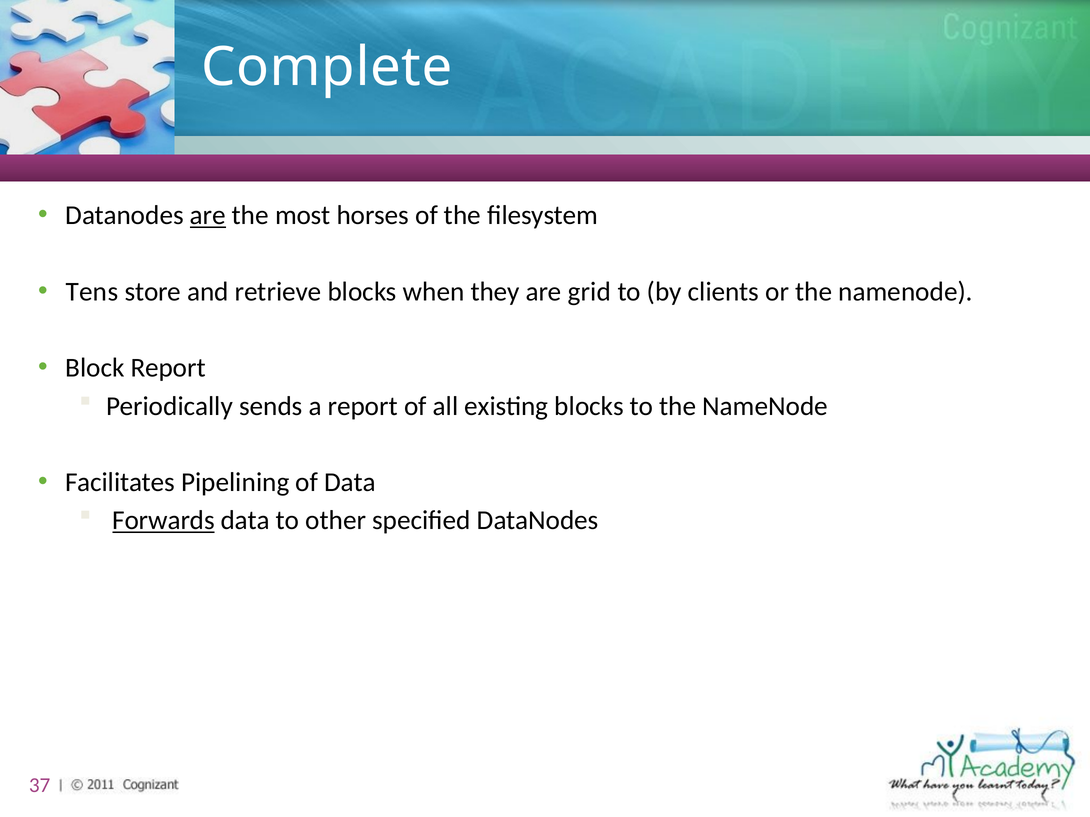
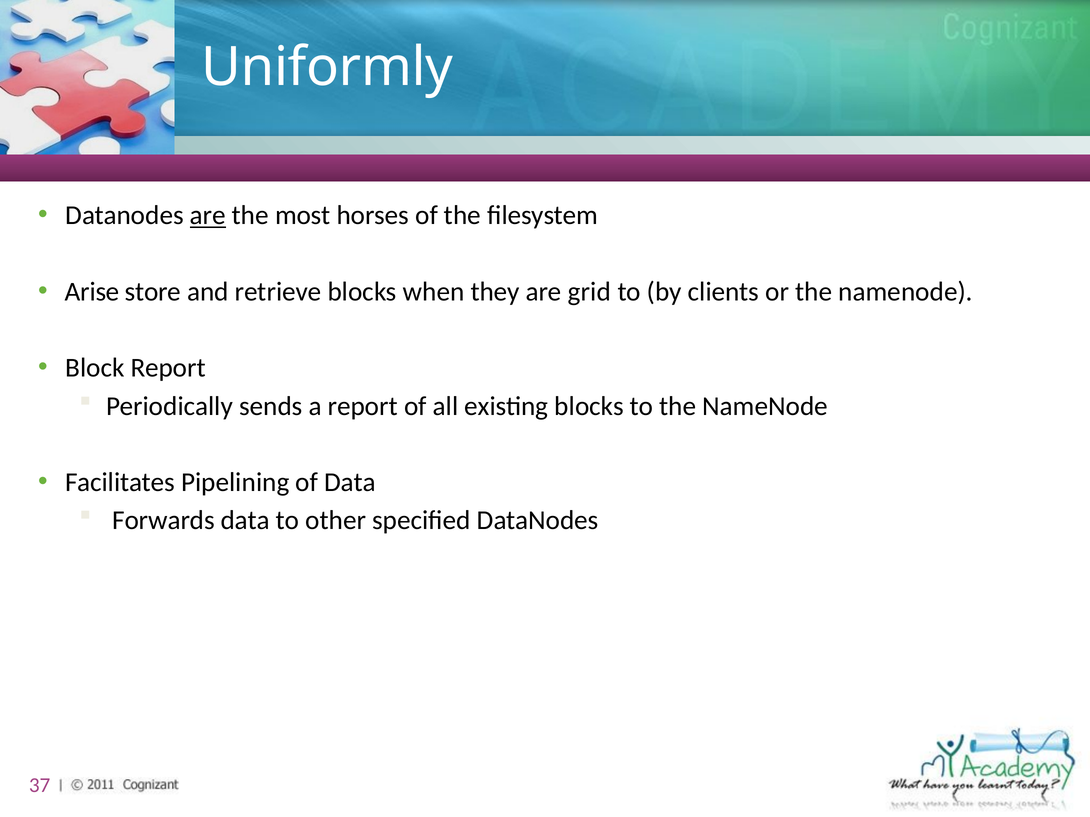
Complete: Complete -> Uniformly (327, 67)
Tens: Tens -> Arise (92, 292)
Forwards underline: present -> none (164, 521)
